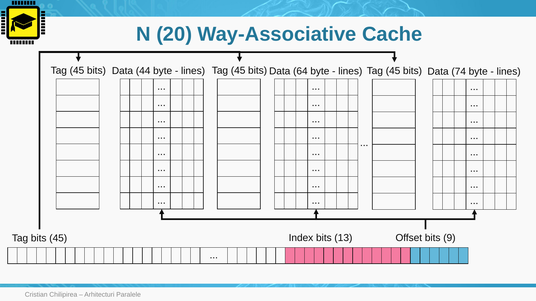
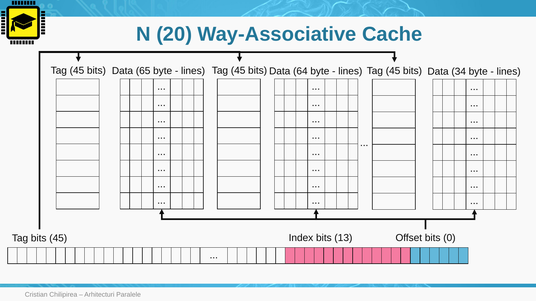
44: 44 -> 65 (143, 71)
74: 74 -> 34 (459, 72)
9: 9 -> 0 (449, 238)
